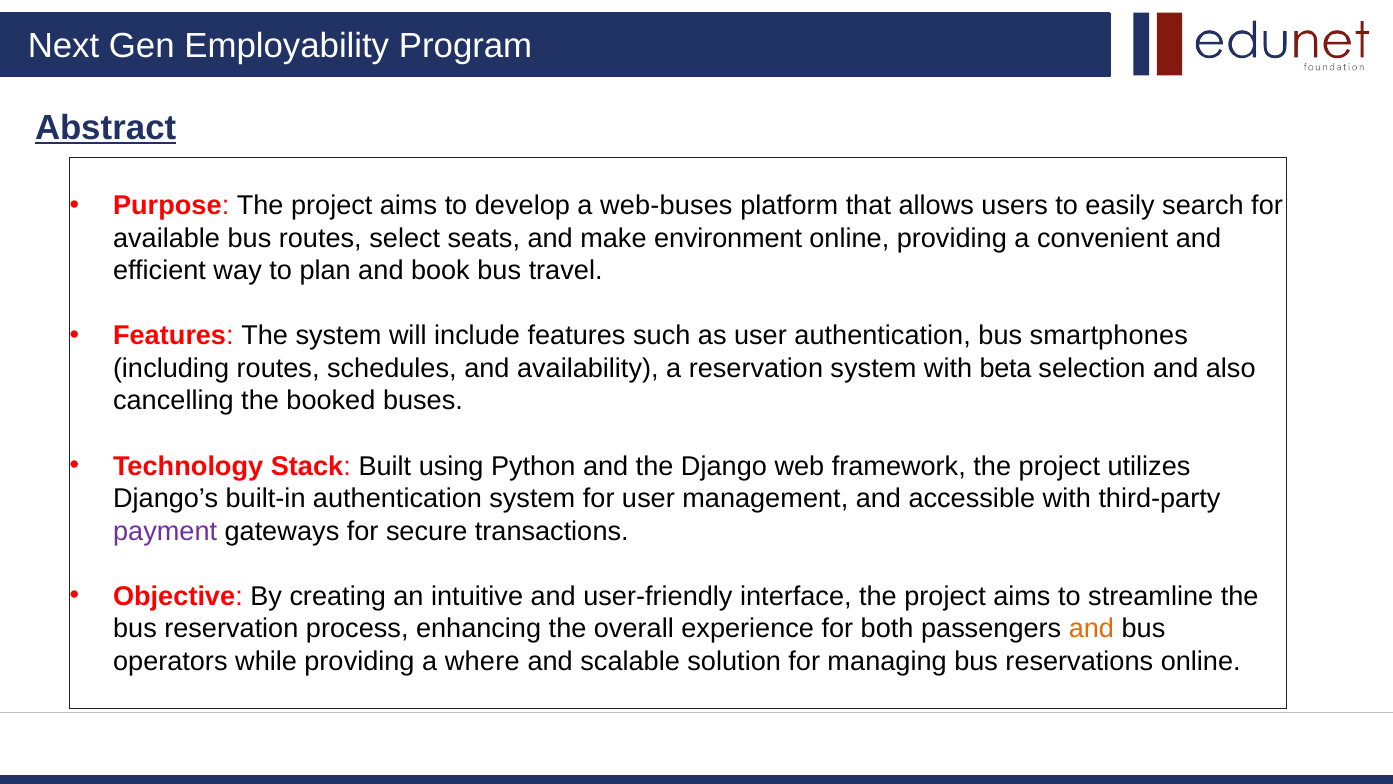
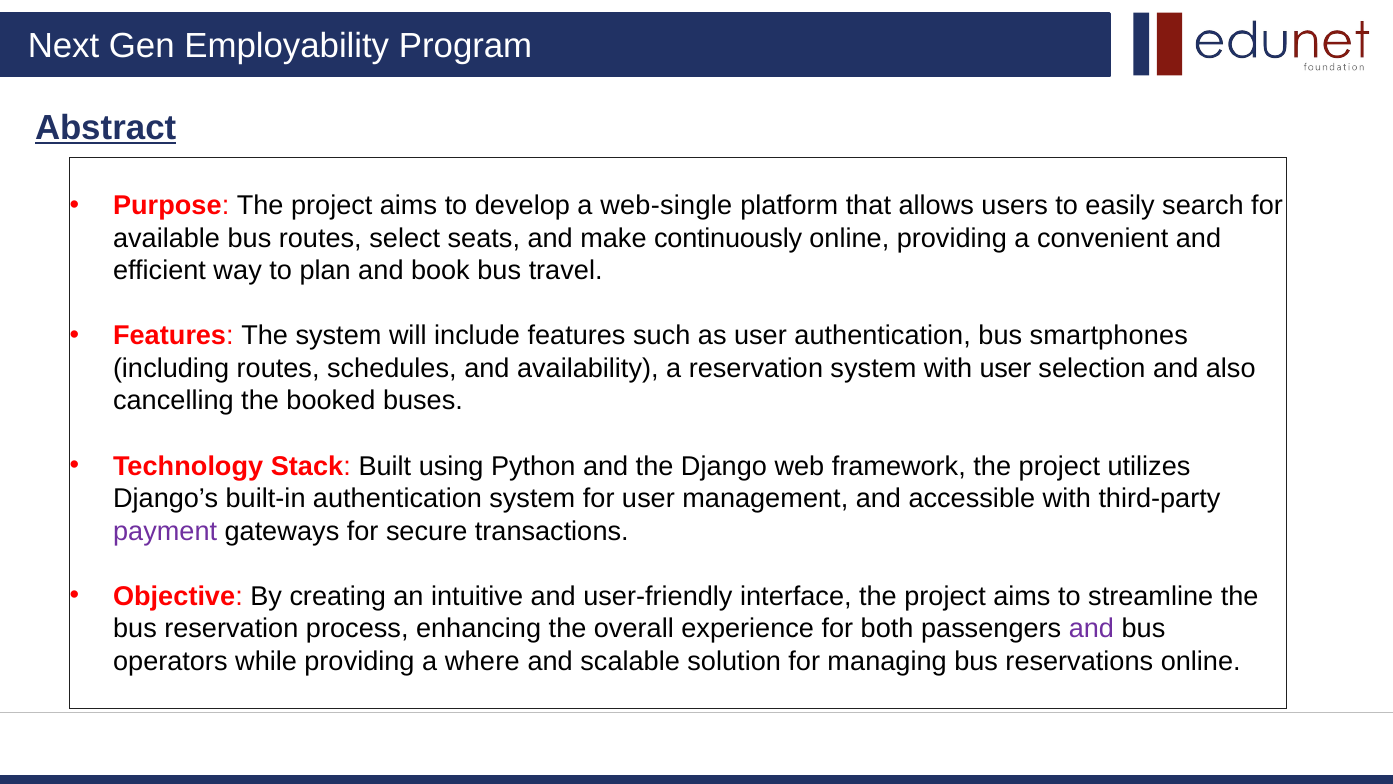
web-buses: web-buses -> web-single (666, 206)
environment: environment -> continuously (728, 238)
with beta: beta -> user (1005, 368)
and colour: orange -> purple (1091, 628)
